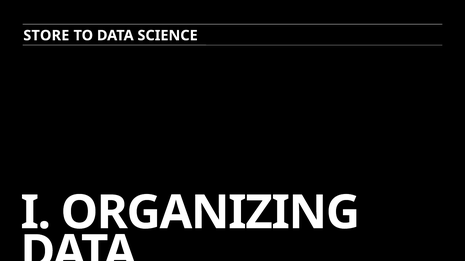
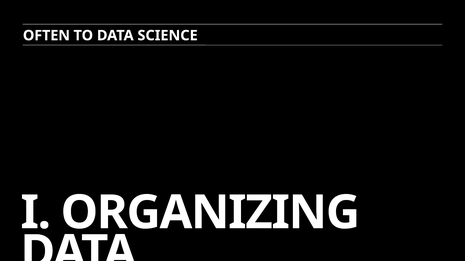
STORE: STORE -> OFTEN (46, 36)
